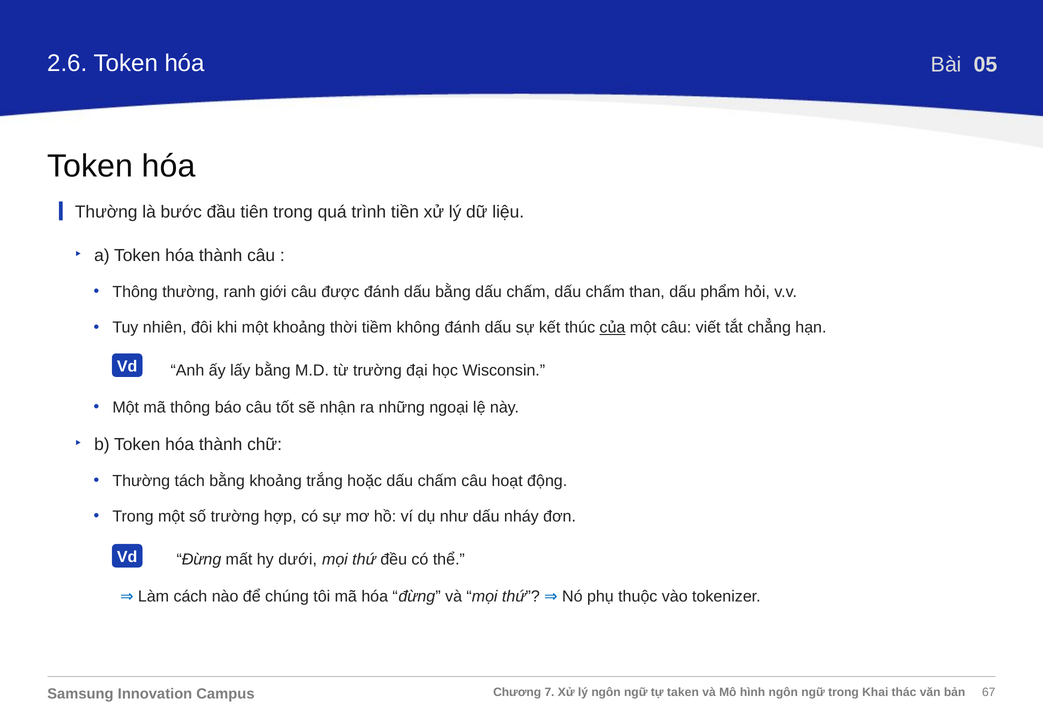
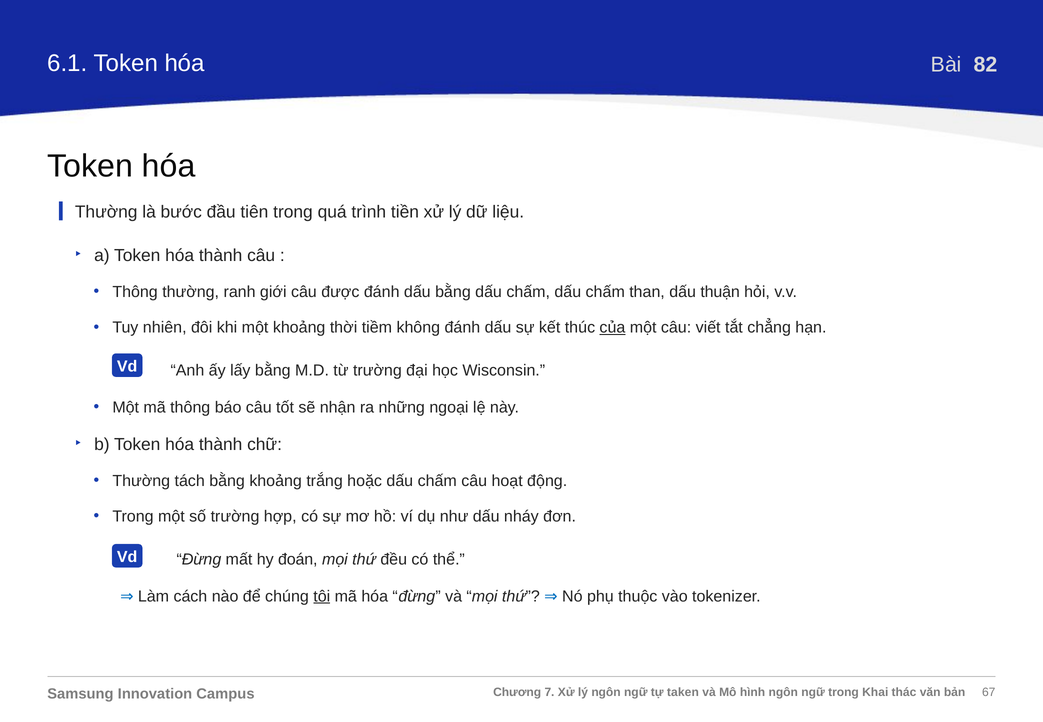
2.6: 2.6 -> 6.1 (67, 63)
05: 05 -> 82 (985, 65)
phẩm: phẩm -> thuận (720, 292)
dưới: dưới -> đoán (298, 560)
tôi underline: none -> present (322, 597)
